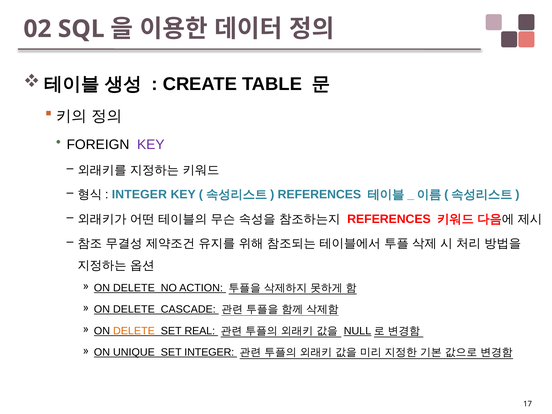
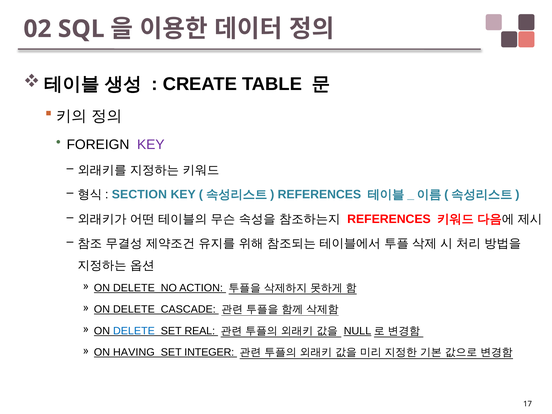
INTEGER: INTEGER -> SECTION (139, 194)
DELETE colour: orange -> blue (134, 331)
UNIQUE: UNIQUE -> HAVING (134, 352)
